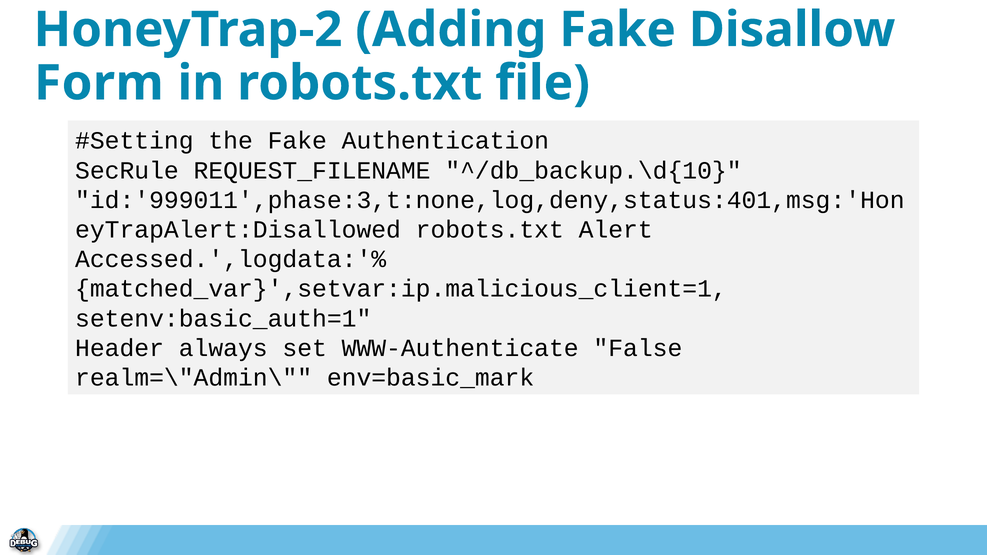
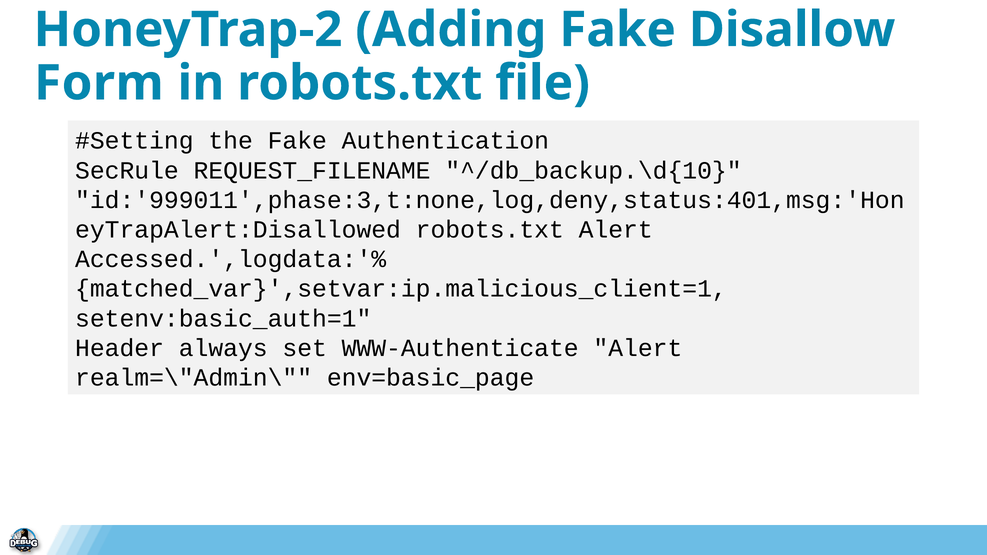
WWW-Authenticate False: False -> Alert (638, 348)
env=basic_mark: env=basic_mark -> env=basic_page (431, 378)
